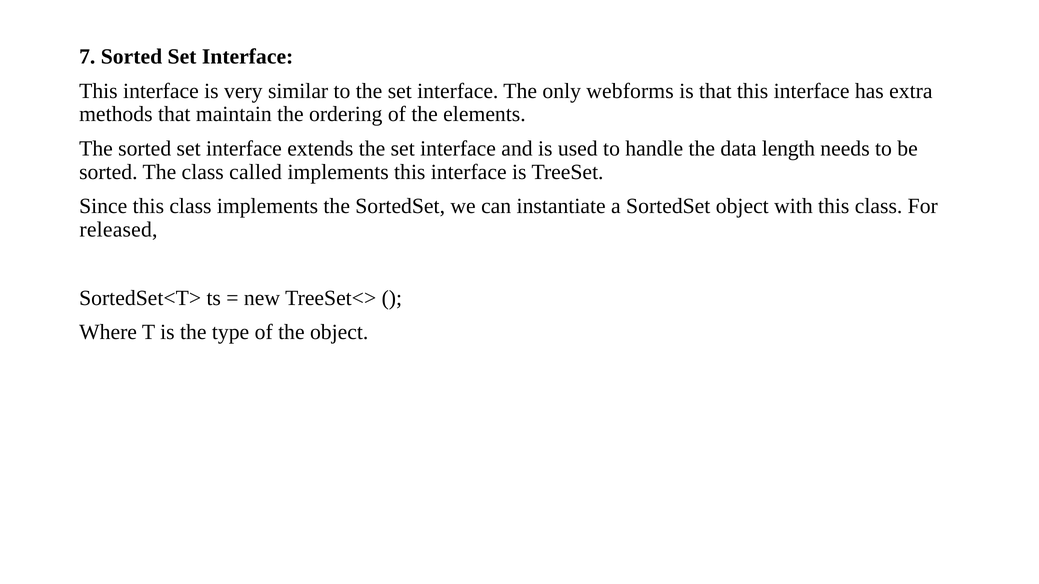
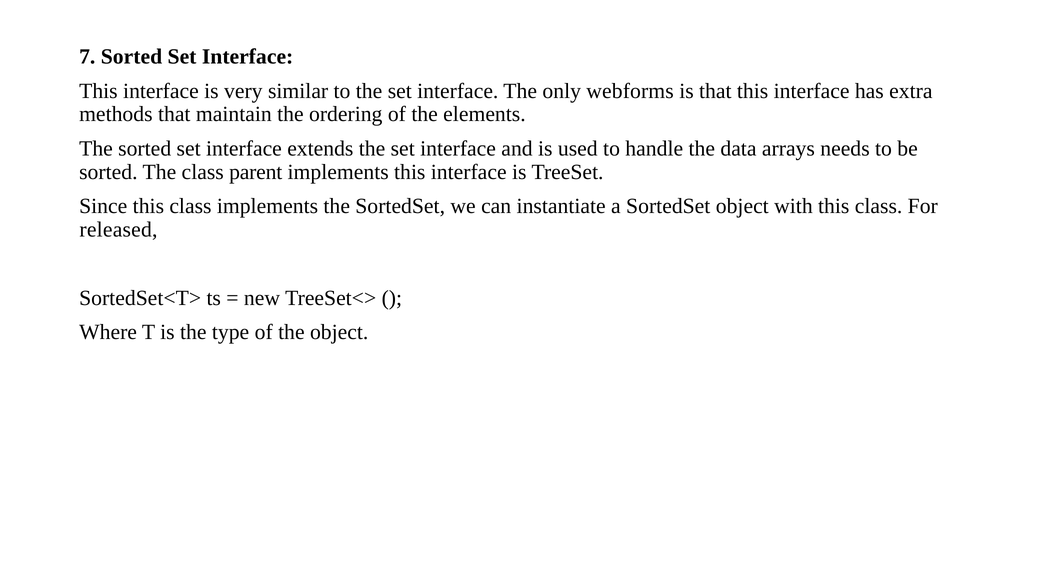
length: length -> arrays (788, 149)
called: called -> parent (256, 172)
